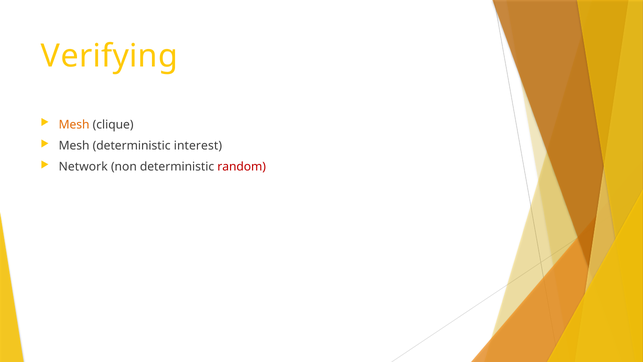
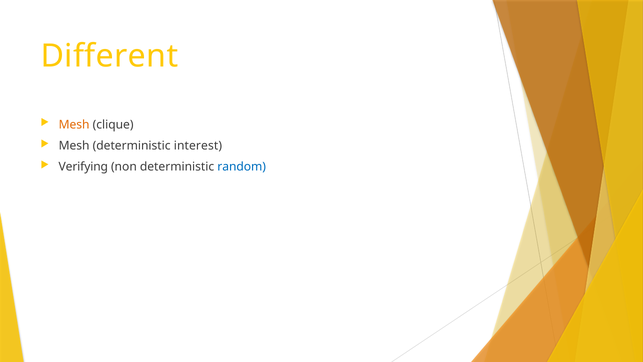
Verifying: Verifying -> Different (109, 56)
Network: Network -> Verifying (83, 167)
random colour: red -> blue (242, 167)
